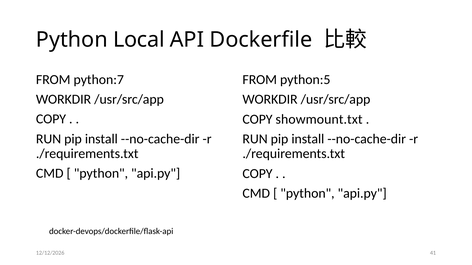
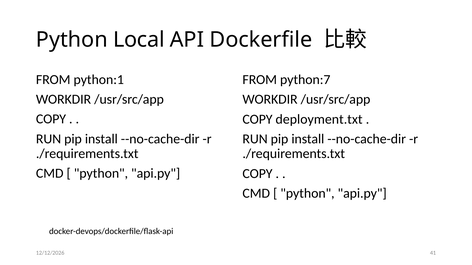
python:7: python:7 -> python:1 (99, 80)
python:5: python:5 -> python:7 (305, 80)
showmount.txt: showmount.txt -> deployment.txt (319, 119)
